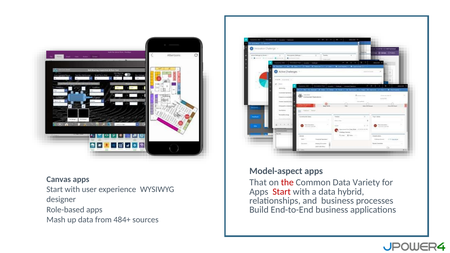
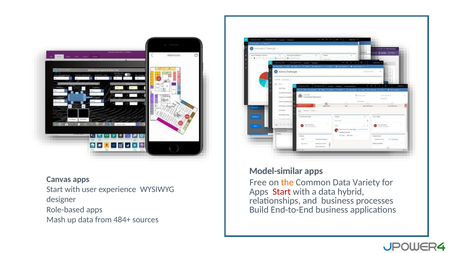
Model-aspect: Model-aspect -> Model-similar (276, 171)
That: That -> Free (258, 183)
the colour: red -> orange (287, 183)
